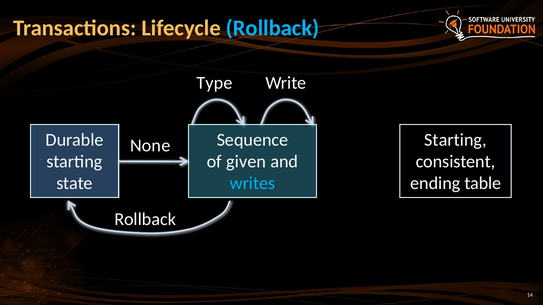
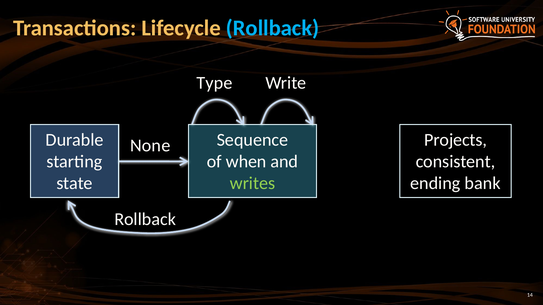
Starting: Starting -> Projects (456, 140)
given: given -> when (246, 162)
writes colour: light blue -> light green (252, 183)
table: table -> bank (483, 183)
